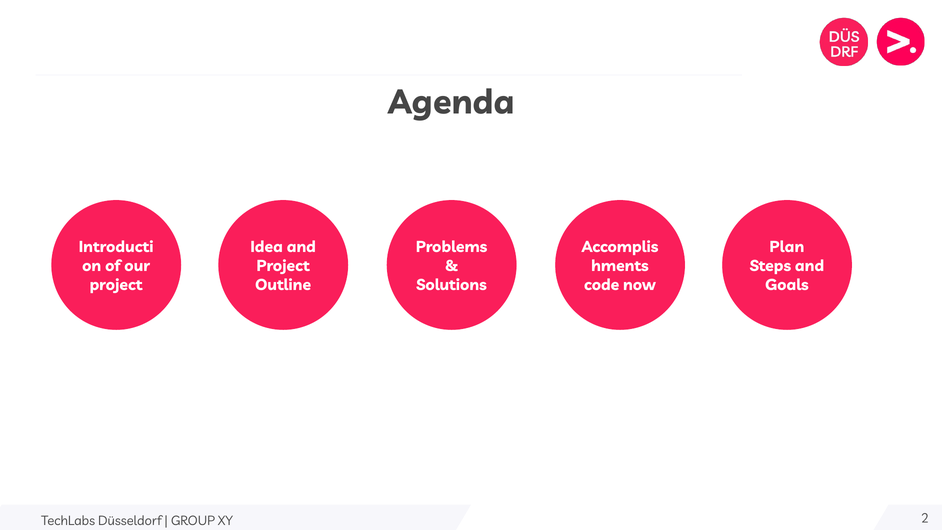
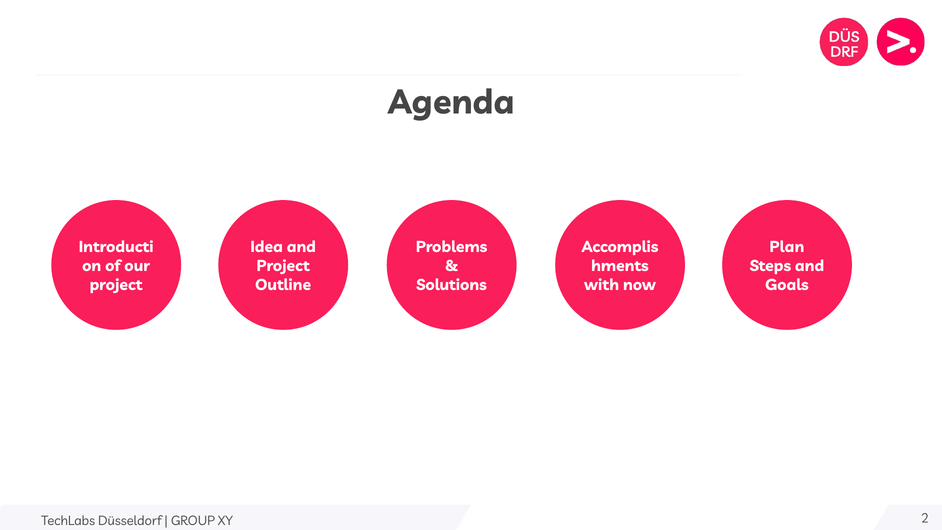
code: code -> with (602, 285)
